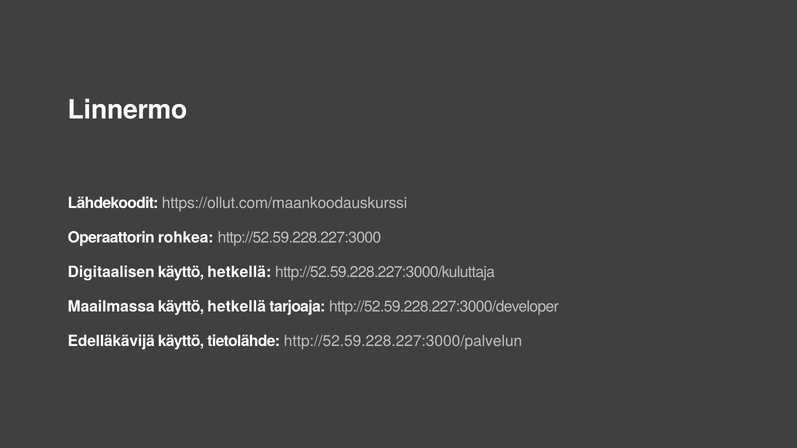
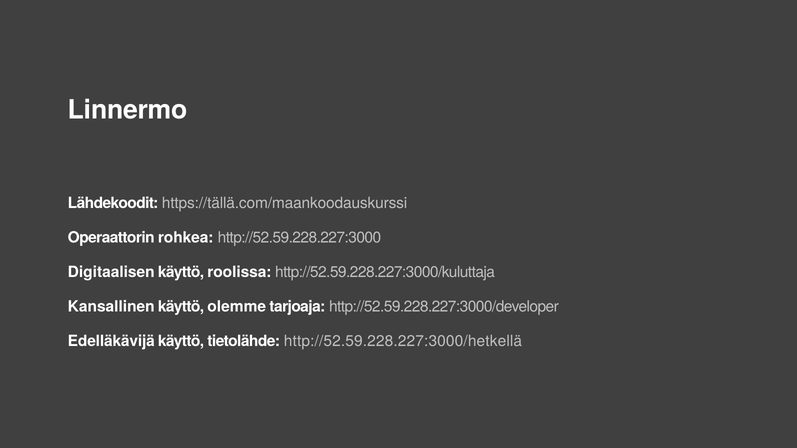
https://ollut.com/maankoodauskurssi: https://ollut.com/maankoodauskurssi -> https://tällä.com/maankoodauskurssi (285, 203)
hetkellä: hetkellä -> roolissa (239, 272)
Maailmassa: Maailmassa -> Kansallinen (111, 307)
hetkellä: hetkellä -> olemme (237, 307)
http://52.59.228.227:3000/palvelun: http://52.59.228.227:3000/palvelun -> http://52.59.228.227:3000/hetkellä (403, 341)
